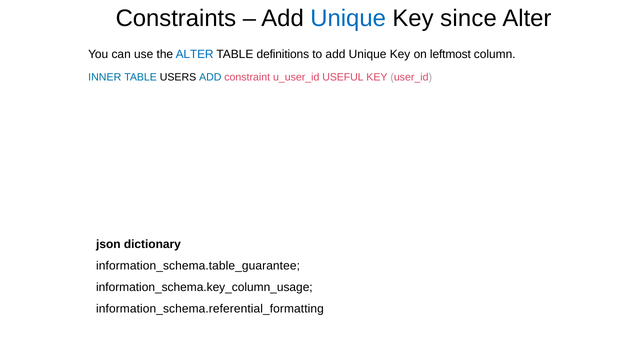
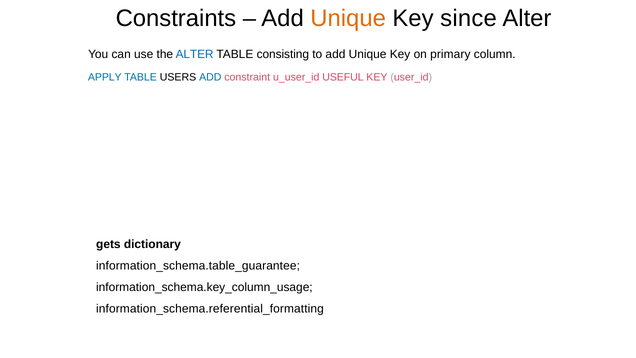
Unique colour: blue -> orange (348, 18)
definitions: definitions -> consisting (283, 54)
leftmost: leftmost -> primary (450, 54)
INNER: INNER -> APPLY (105, 77)
json: json -> gets (108, 244)
